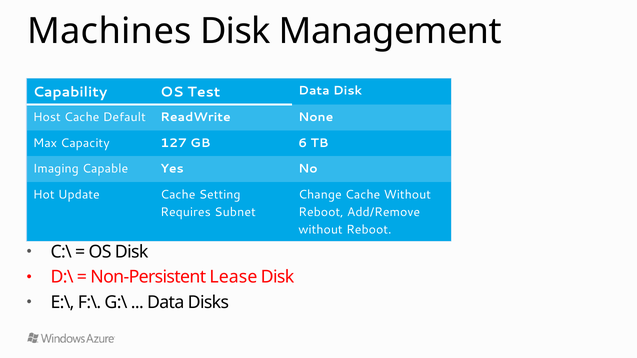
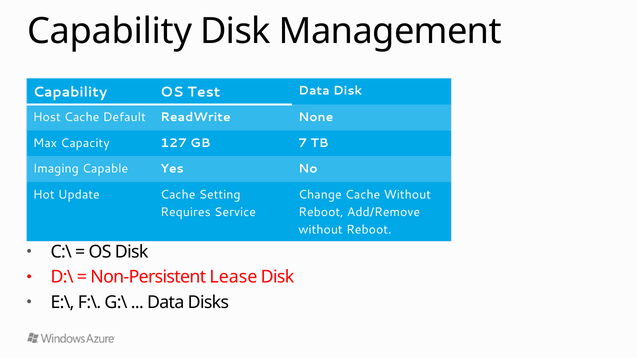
Machines: Machines -> Capability (110, 31)
6: 6 -> 7 (303, 143)
Subnet: Subnet -> Service (235, 212)
